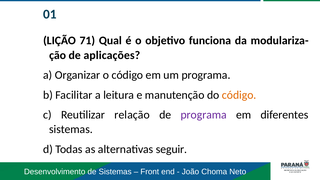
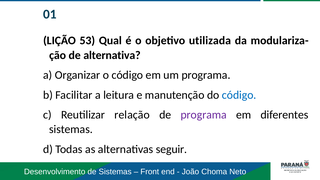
71: 71 -> 53 (87, 41)
funciona: funciona -> utilizada (210, 41)
aplicações: aplicações -> alternativa (112, 55)
código colour: orange -> blue (239, 95)
